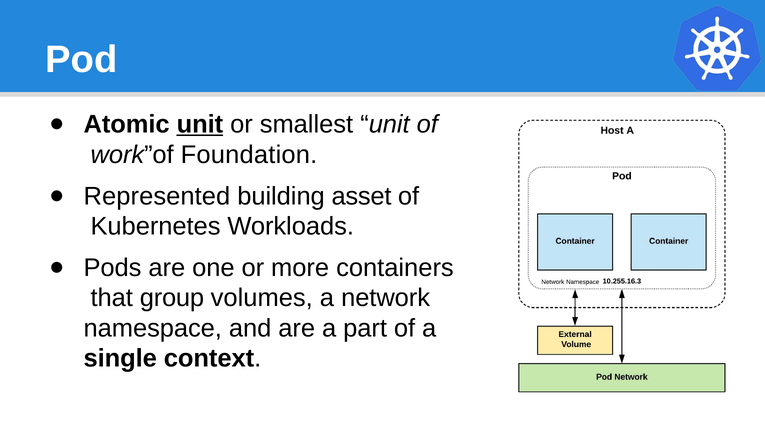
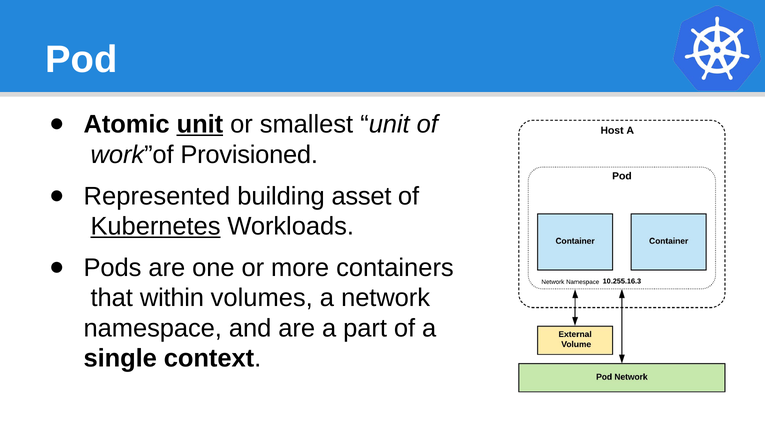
Foundation: Foundation -> Provisioned (249, 155)
Kubernetes underline: none -> present (156, 227)
group: group -> within (172, 298)
